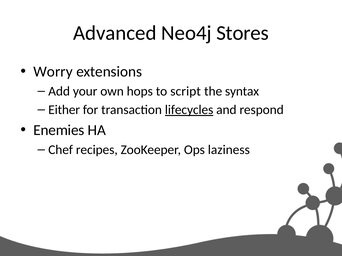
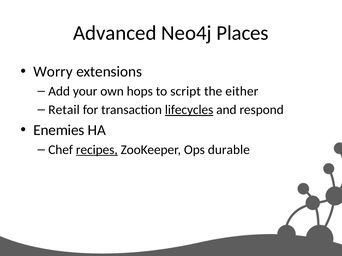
Stores: Stores -> Places (243, 33)
syntax: syntax -> either (242, 91)
Either: Either -> Retail (64, 110)
recipes underline: none -> present (97, 150)
laziness: laziness -> durable (229, 150)
